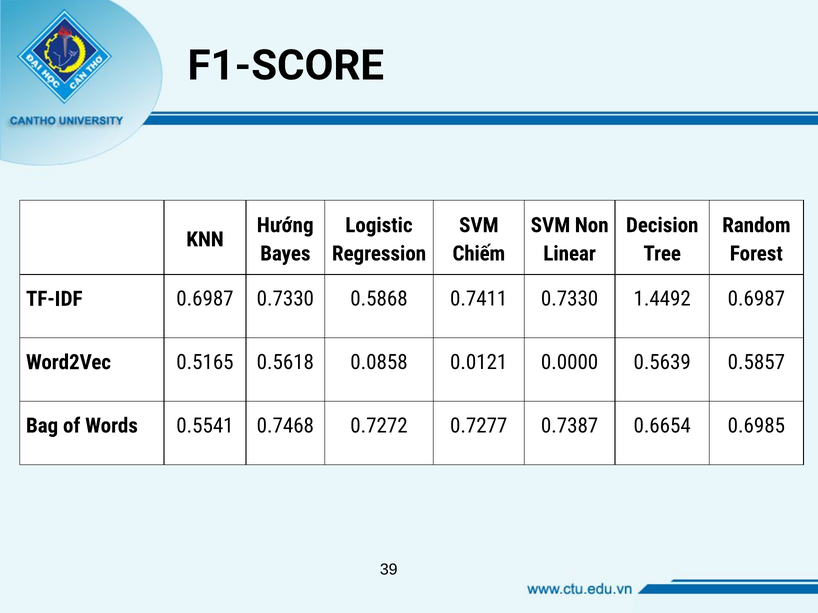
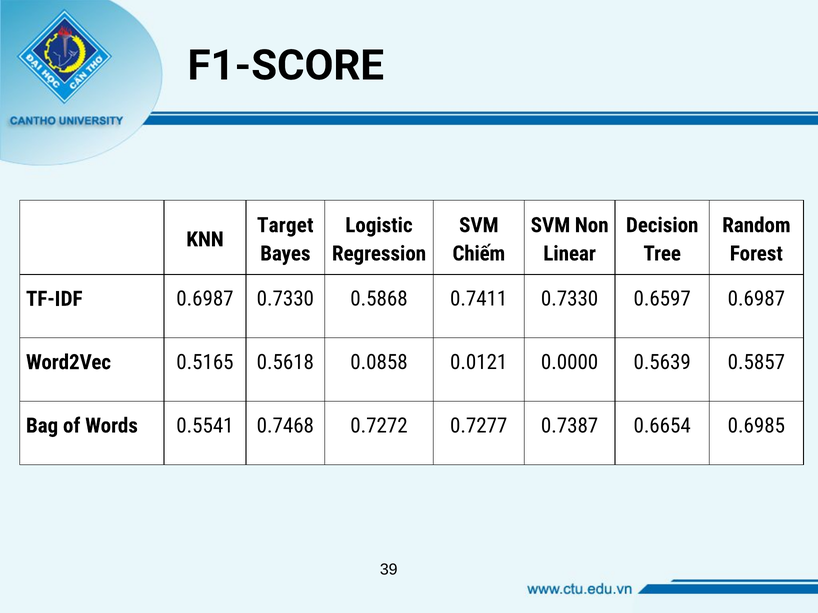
Hướng: Hướng -> Target (285, 225)
1.4492: 1.4492 -> 0.6597 (662, 299)
